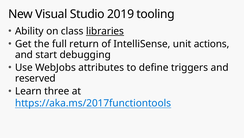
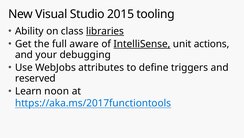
2019: 2019 -> 2015 (121, 14)
return: return -> aware (84, 44)
IntelliSense underline: none -> present (142, 44)
start: start -> your (46, 54)
three: three -> noon (57, 91)
